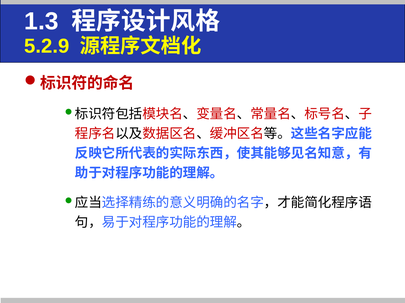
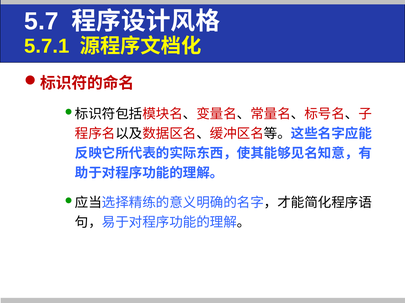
1.3: 1.3 -> 5.7 (41, 22)
5.2.9: 5.2.9 -> 5.7.1 (47, 46)
